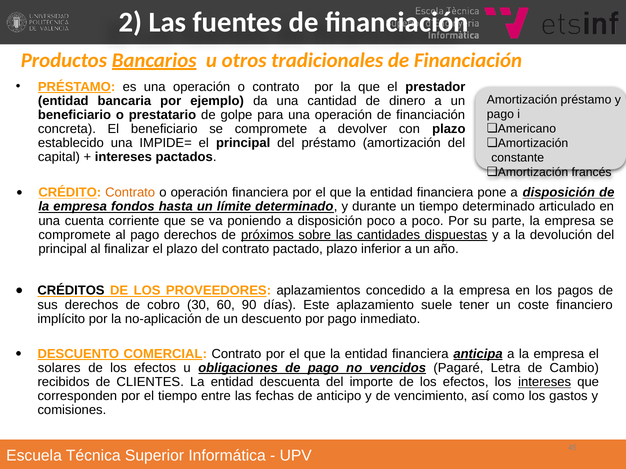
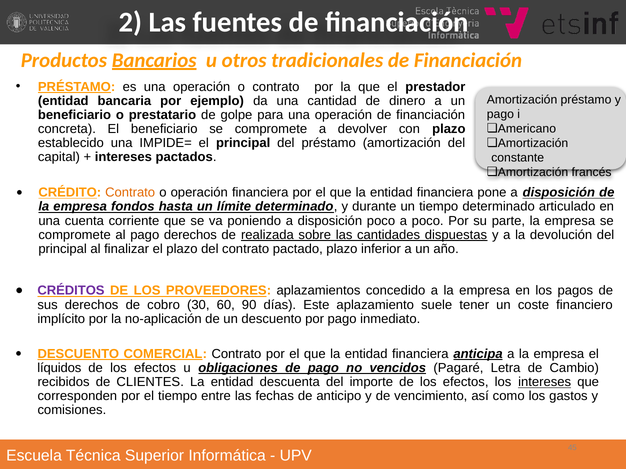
próximos: próximos -> realizada (267, 235)
CRÉDITOS colour: black -> purple (71, 291)
solares: solares -> líquidos (59, 368)
